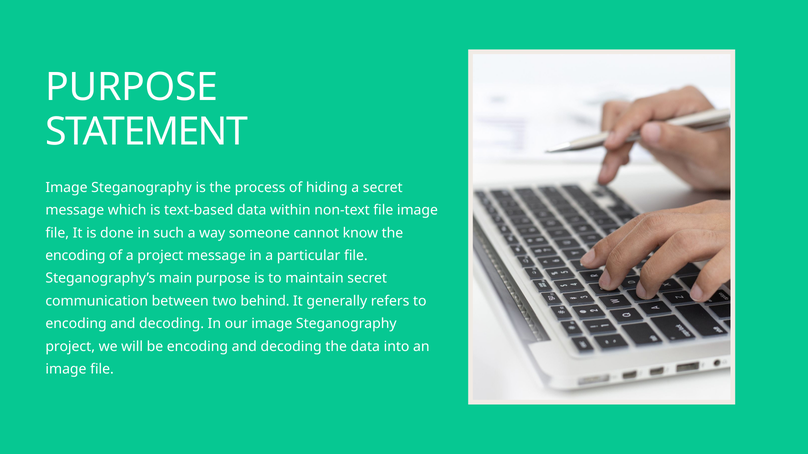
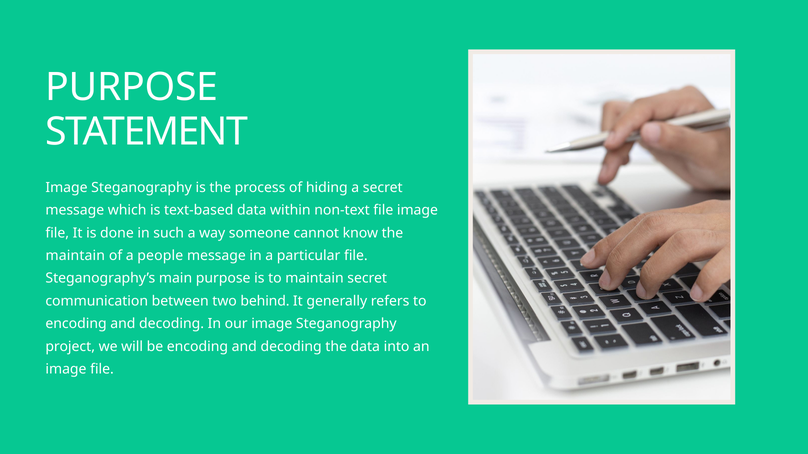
encoding: encoding -> maintain (75, 256)
a project: project -> people (160, 256)
